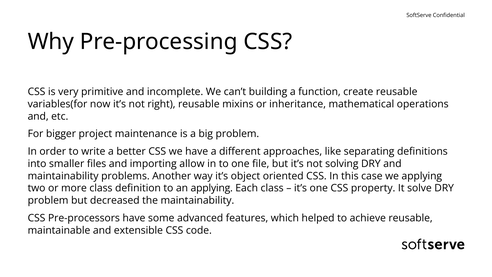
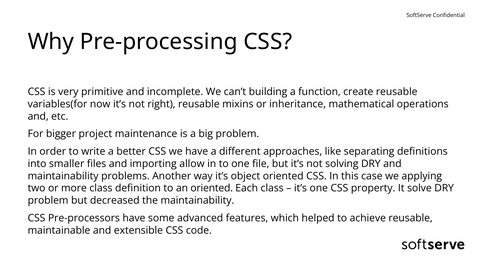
an applying: applying -> oriented (212, 188)
